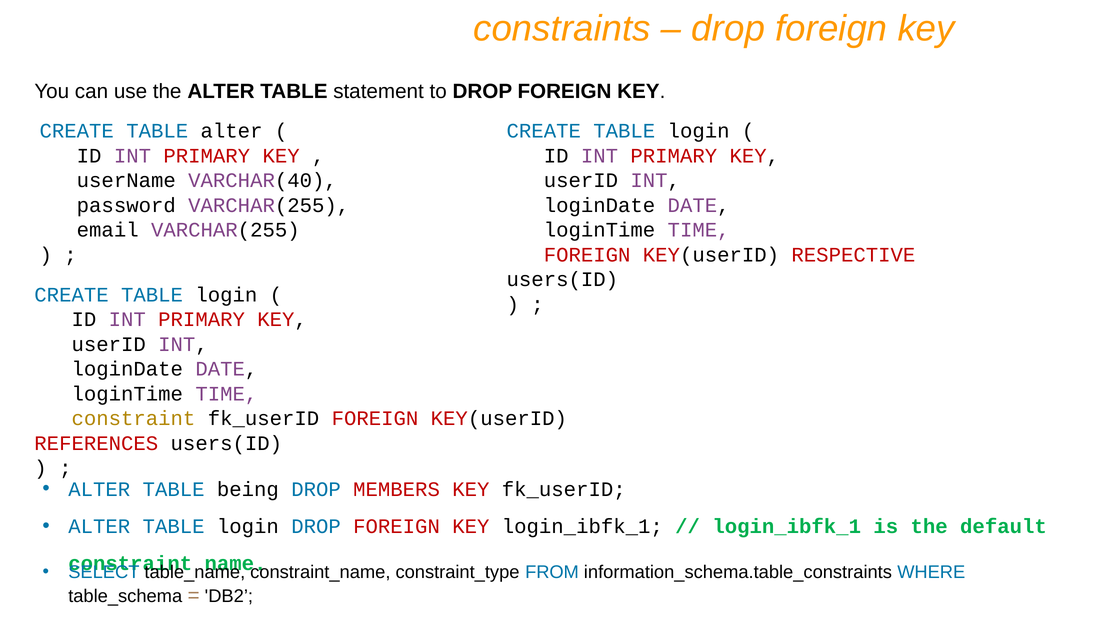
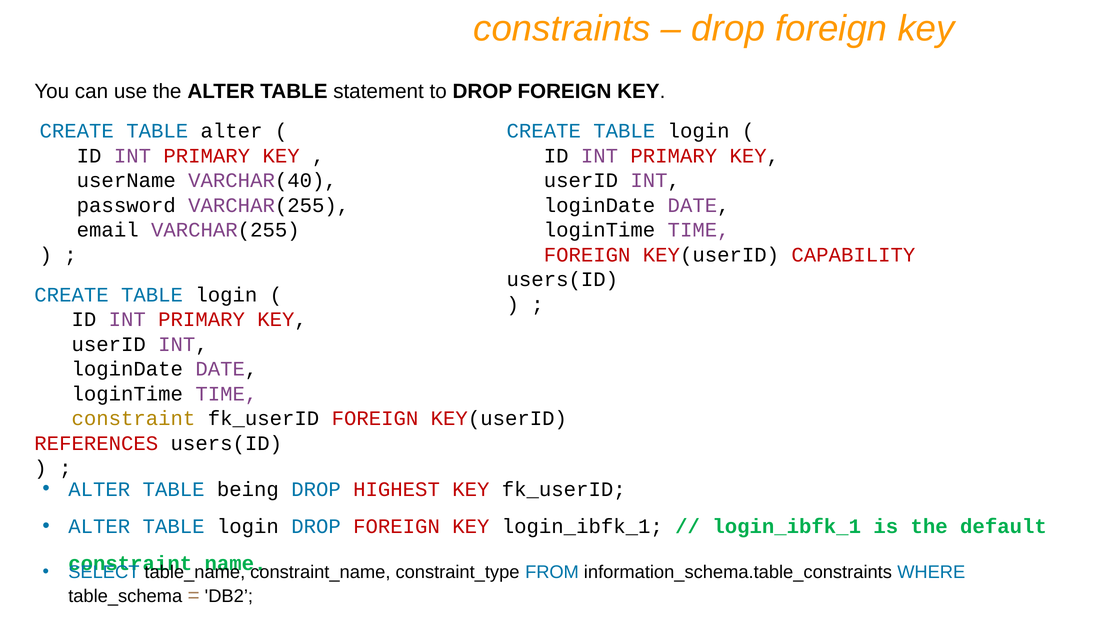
RESPECTIVE: RESPECTIVE -> CAPABILITY (853, 255)
MEMBERS: MEMBERS -> HIGHEST (397, 490)
